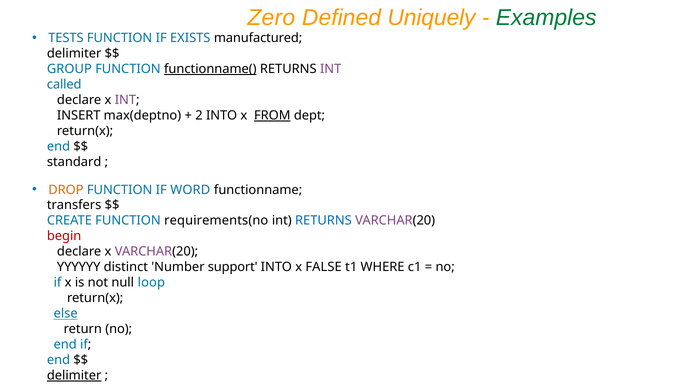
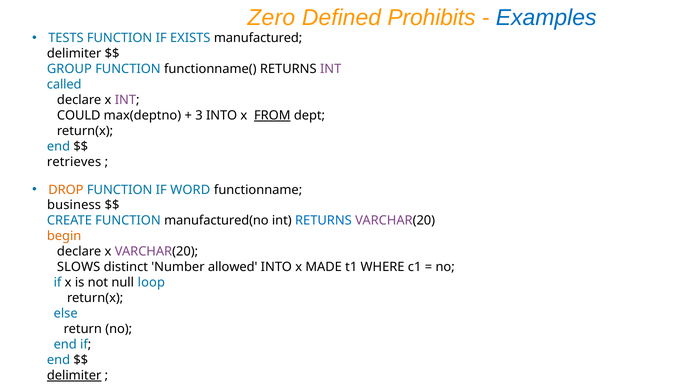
Uniquely: Uniquely -> Prohibits (431, 18)
Examples colour: green -> blue (546, 18)
functionname( underline: present -> none (210, 69)
INSERT: INSERT -> COULD (79, 115)
2: 2 -> 3 (199, 115)
standard: standard -> retrieves (74, 162)
transfers: transfers -> business (74, 205)
requirements(no: requirements(no -> manufactured(no (216, 221)
begin colour: red -> orange (64, 236)
YYYYYY: YYYYYY -> SLOWS (79, 267)
support: support -> allowed (233, 267)
FALSE: FALSE -> MADE (324, 267)
else underline: present -> none (66, 314)
